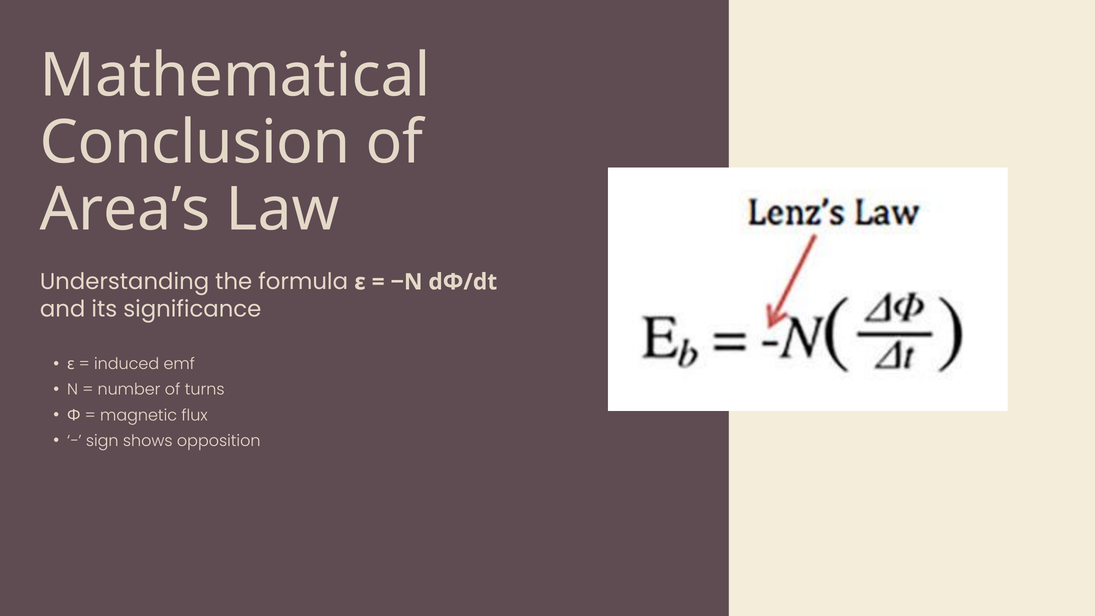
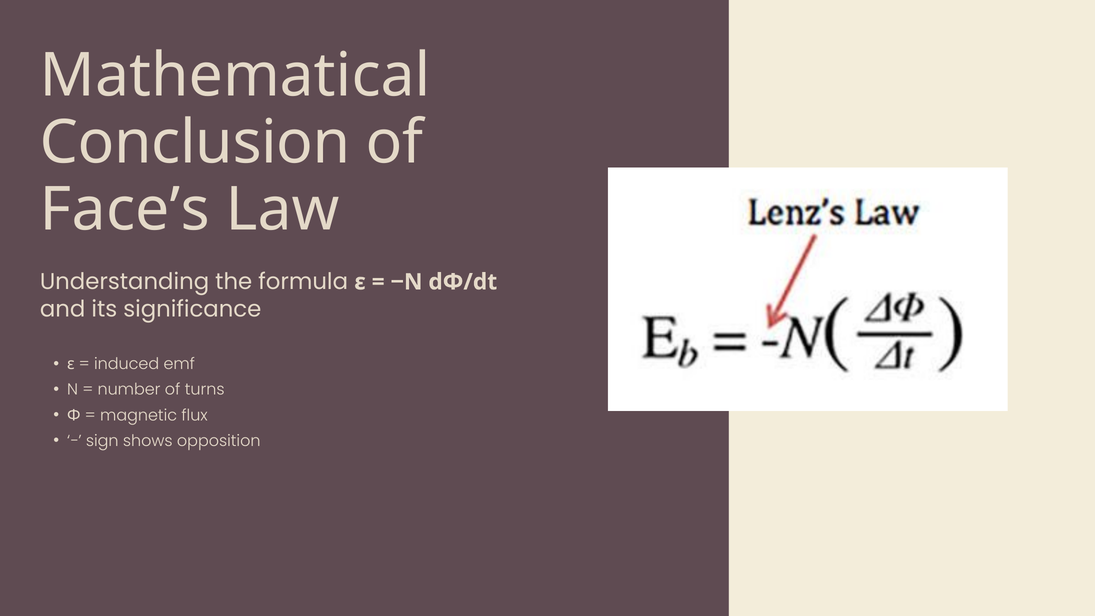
Area’s: Area’s -> Face’s (125, 210)
